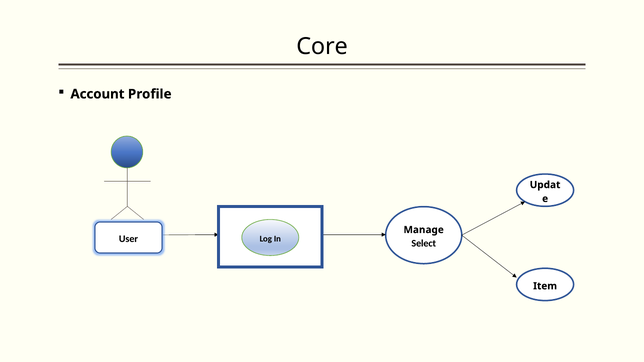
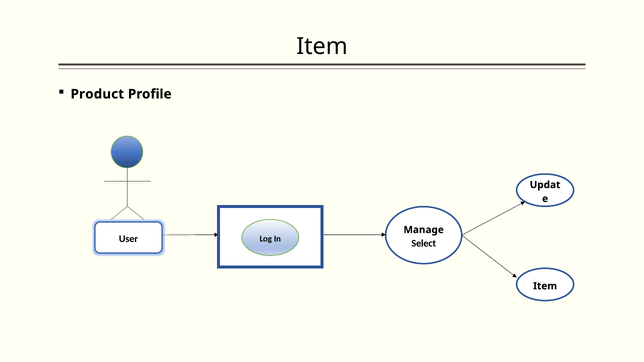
Core: Core -> Item (322, 47)
Account: Account -> Product (97, 94)
